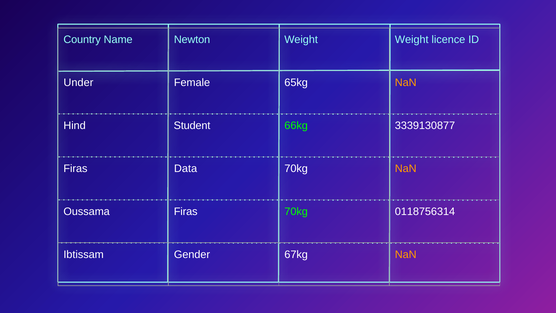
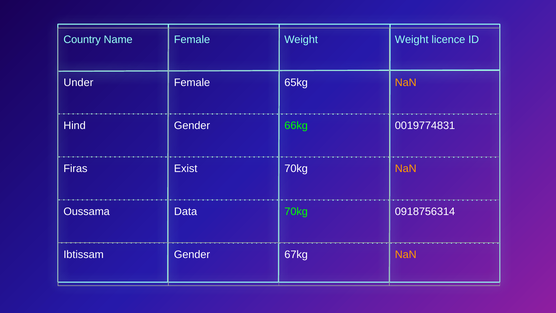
Name Newton: Newton -> Female (192, 40)
Hind Student: Student -> Gender (192, 126)
3339130877: 3339130877 -> 0019774831 (425, 126)
Data: Data -> Exist (186, 168)
Oussama Firas: Firas -> Data (186, 211)
0118756314: 0118756314 -> 0918756314 (425, 211)
